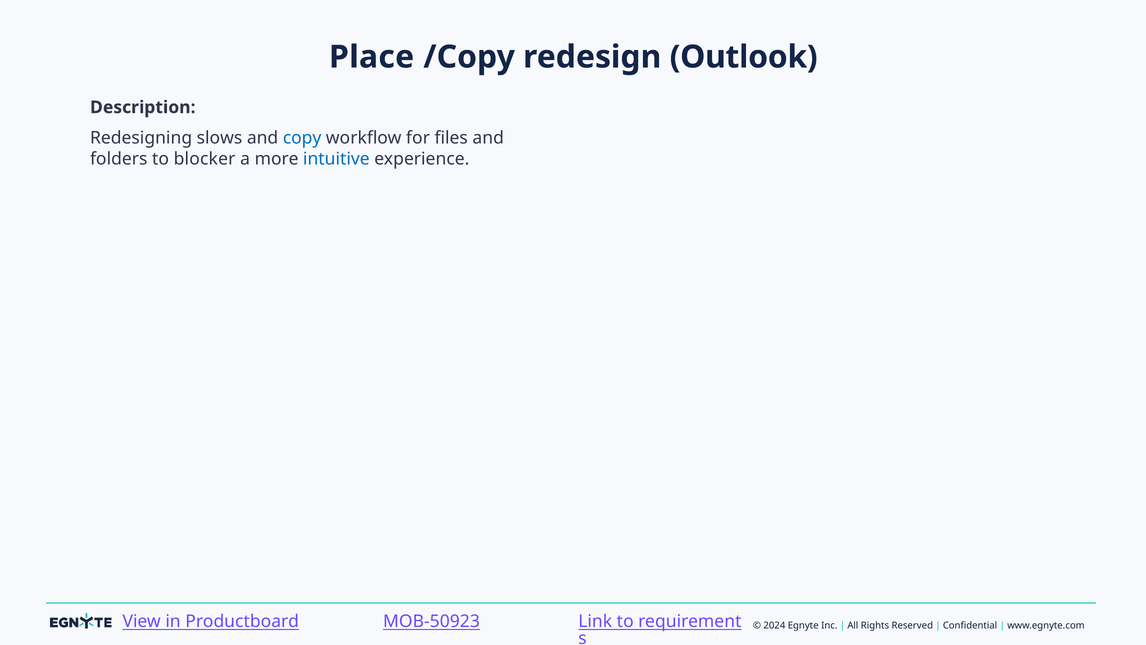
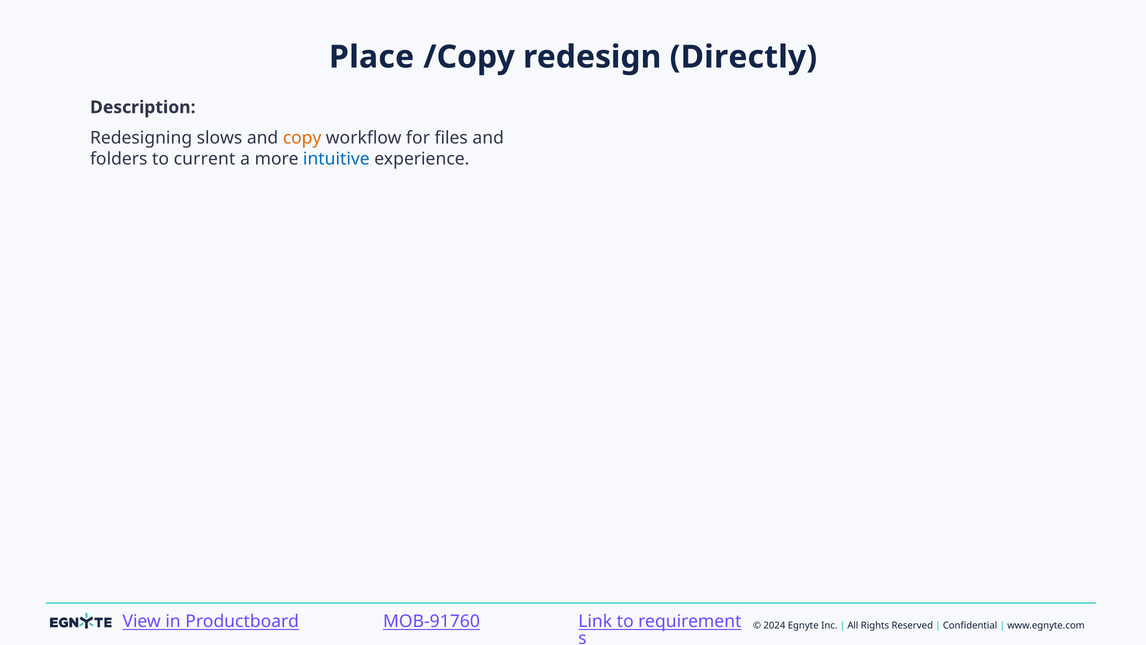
Outlook: Outlook -> Directly (743, 57)
copy colour: blue -> orange (302, 138)
blocker: blocker -> current (205, 159)
MOB-50923: MOB-50923 -> MOB-91760 (431, 621)
